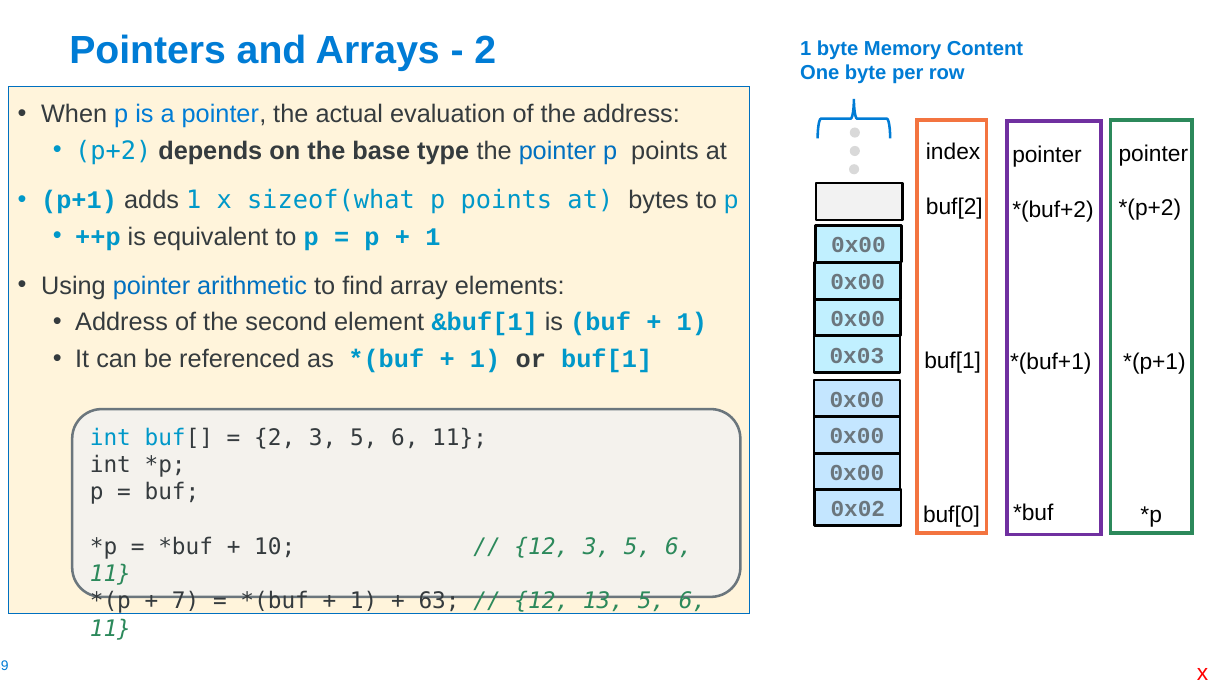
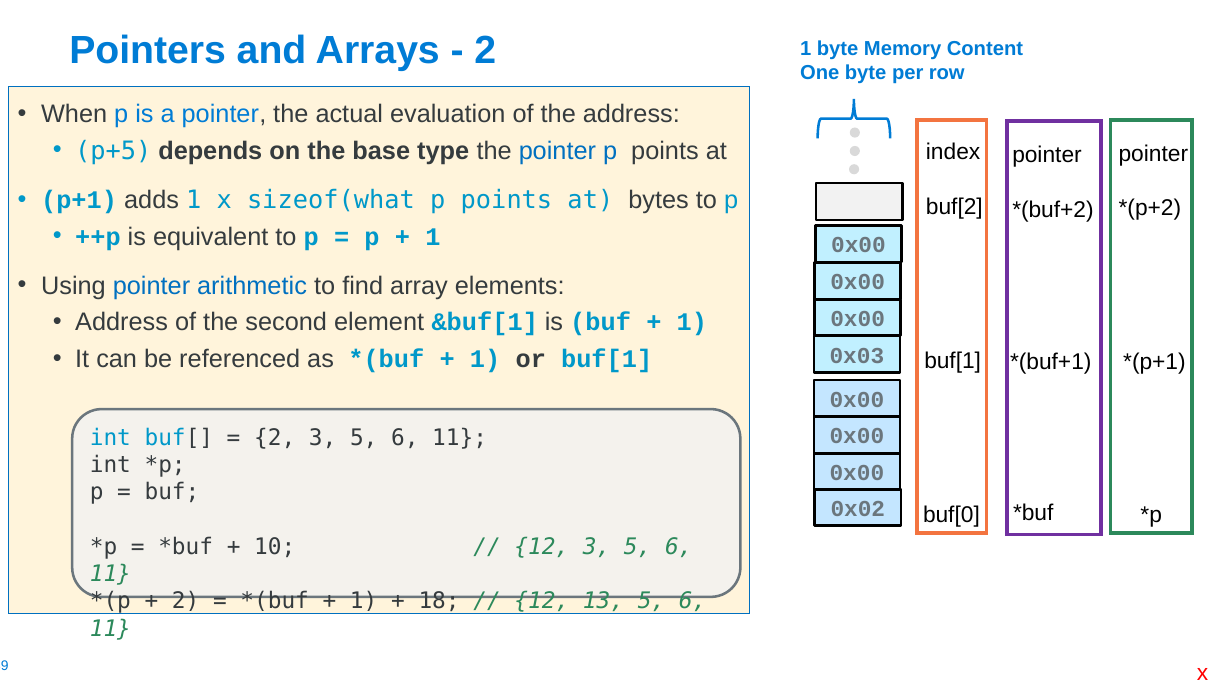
p+2: p+2 -> p+5 (113, 151)
7: 7 -> 2 (186, 601)
63: 63 -> 18 (439, 601)
